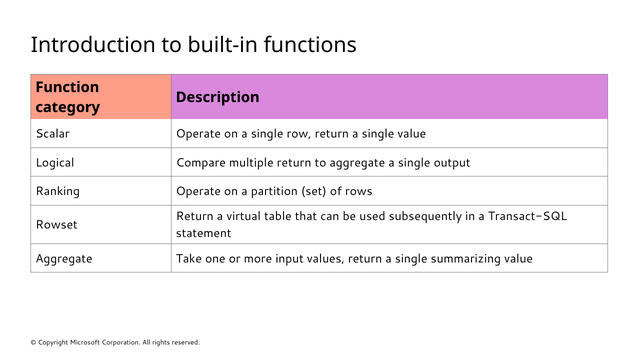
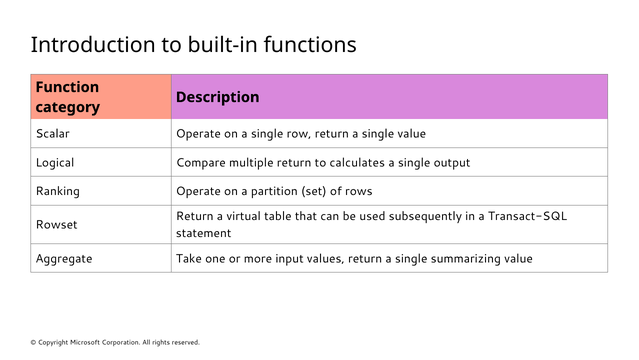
to aggregate: aggregate -> calculates (357, 162)
